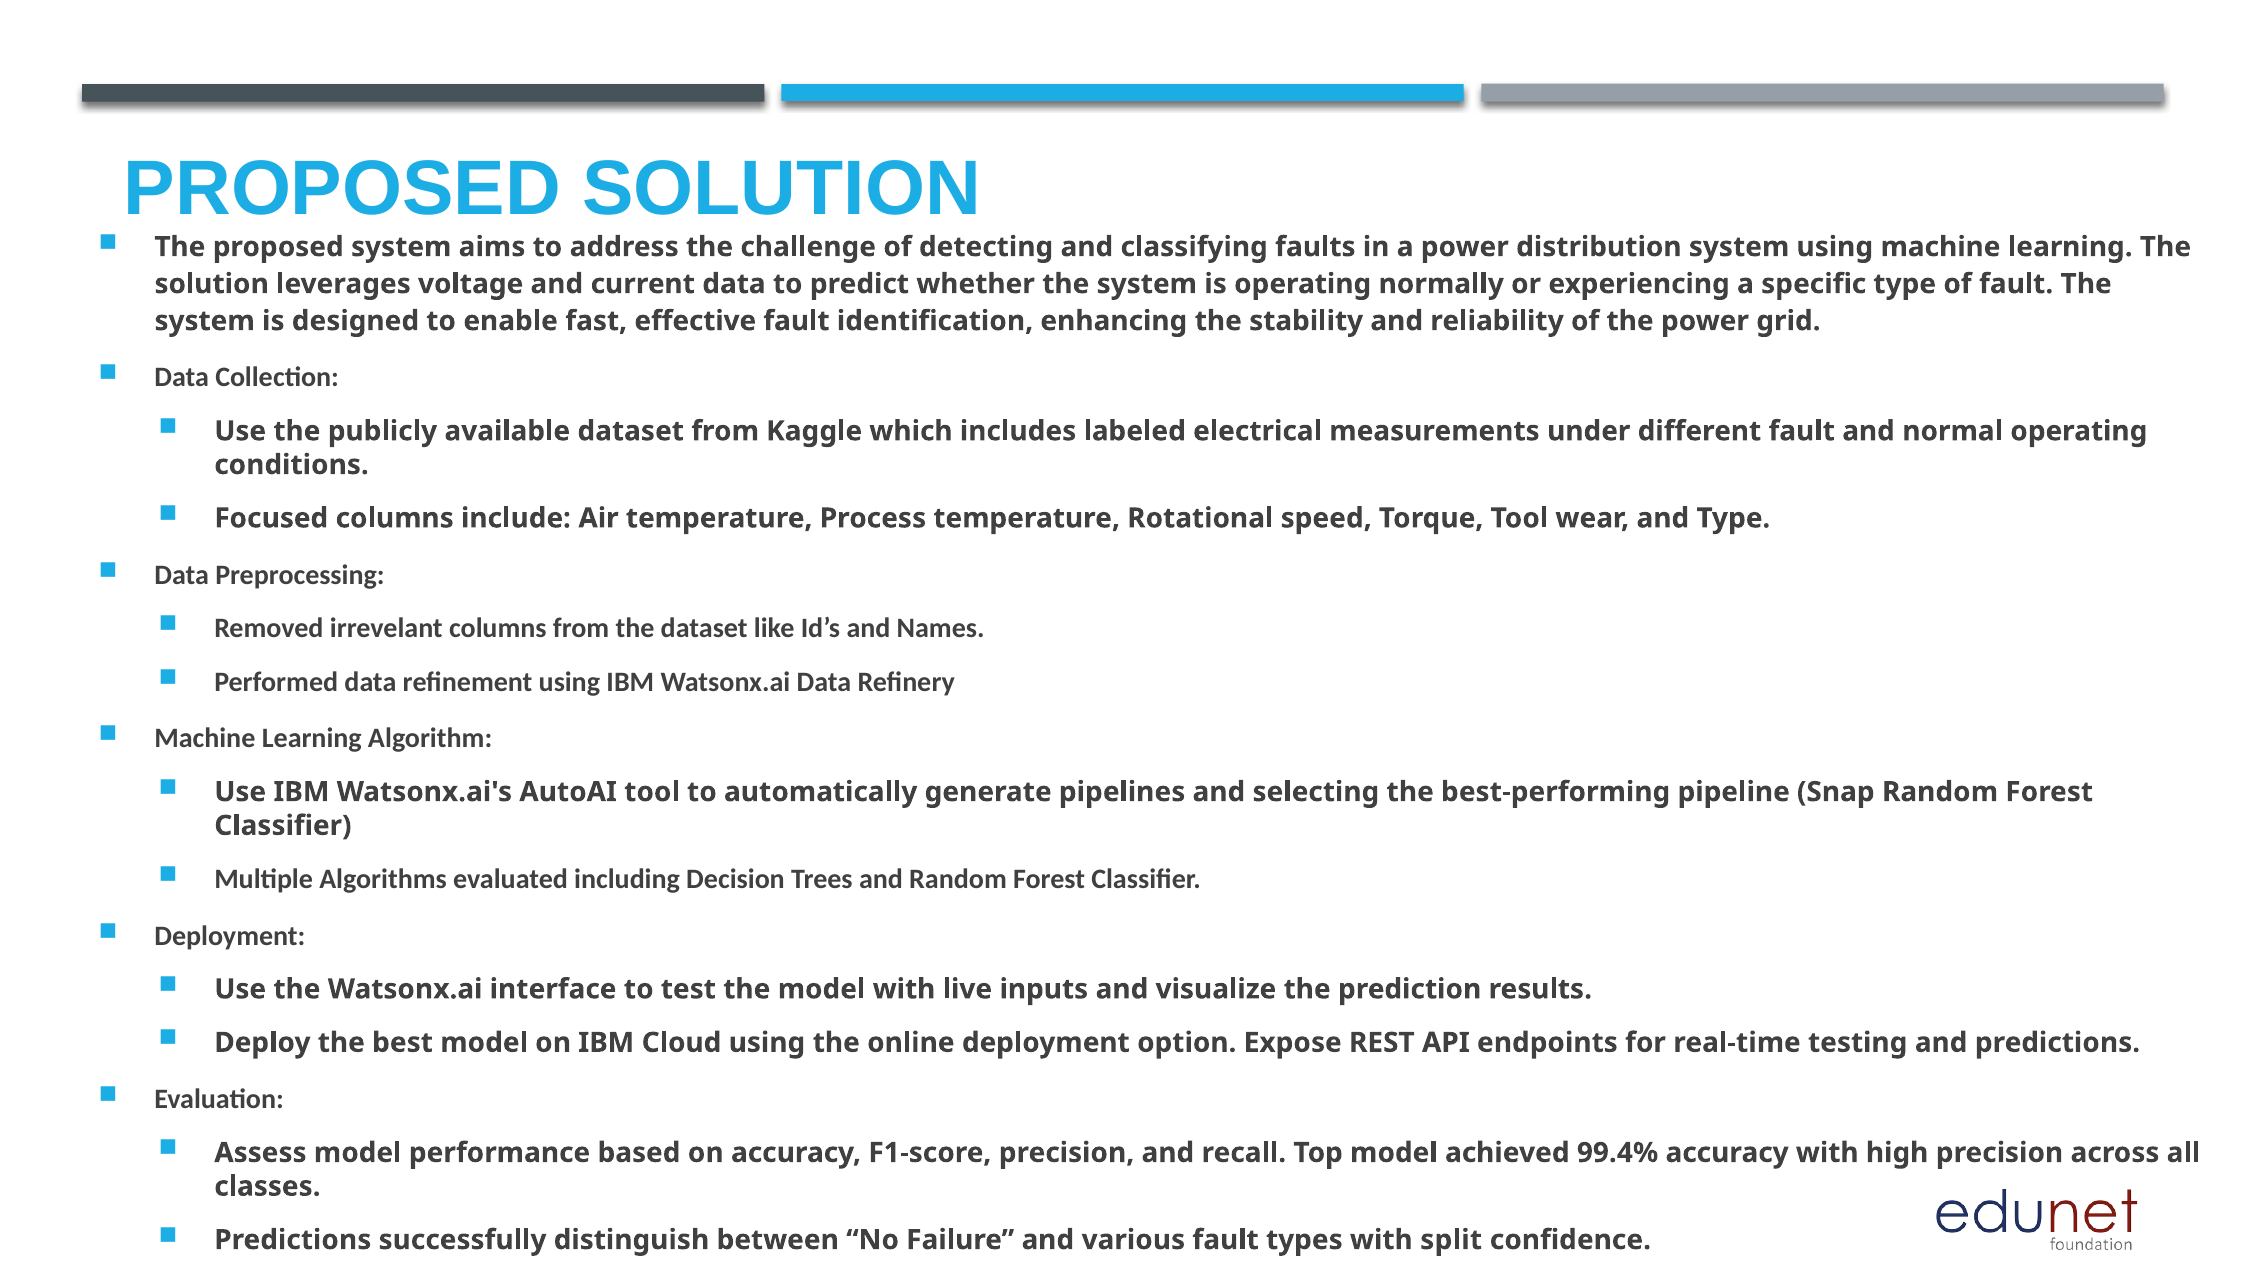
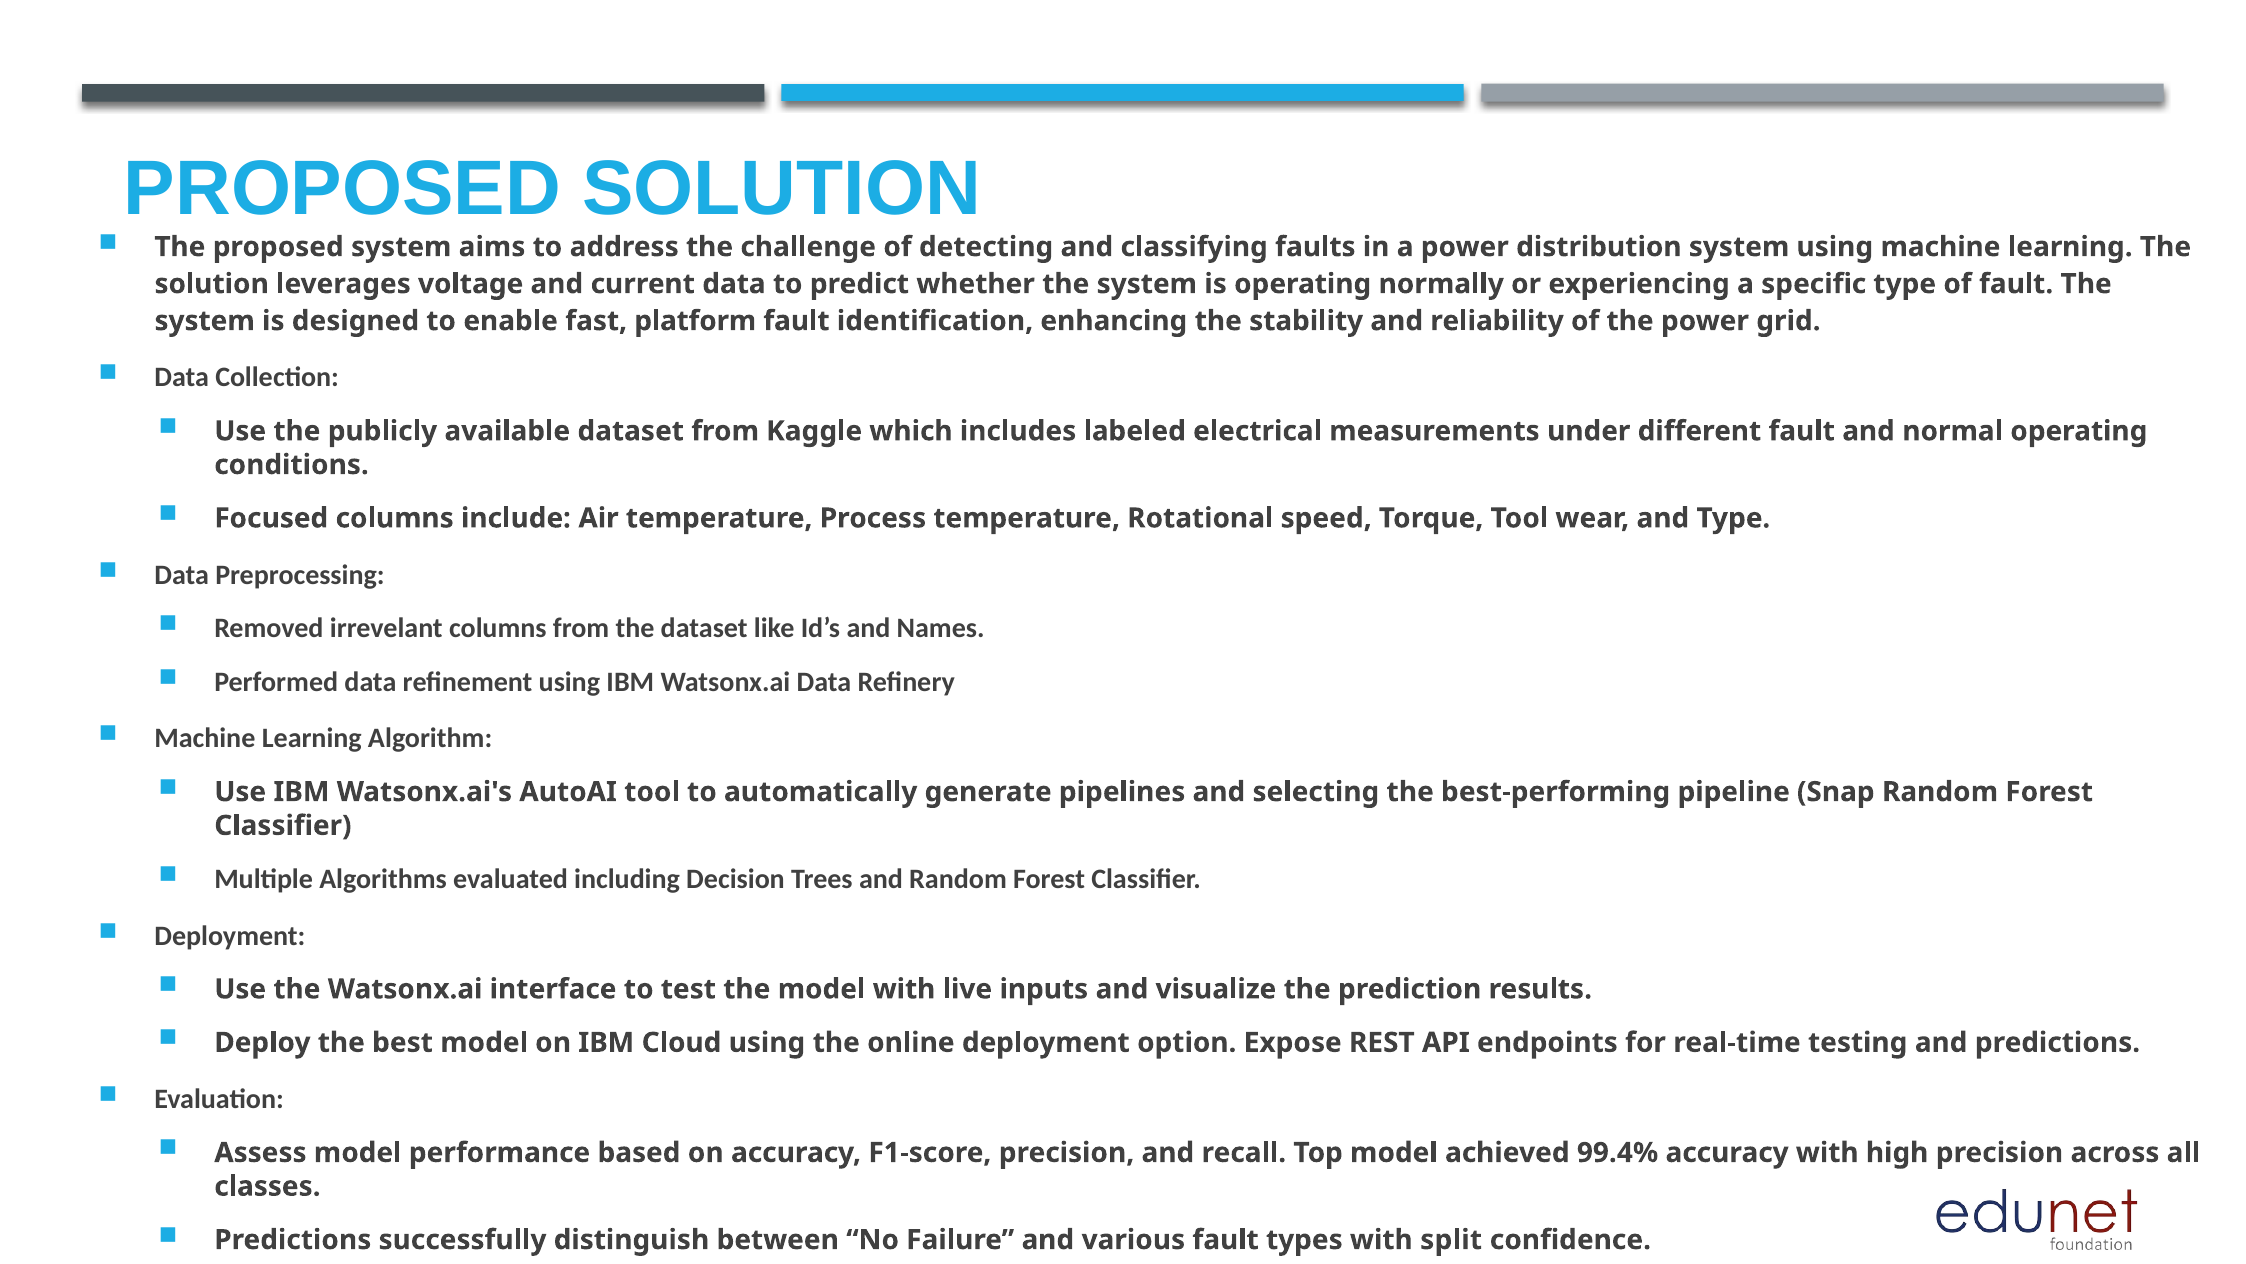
effective: effective -> platform (695, 321)
